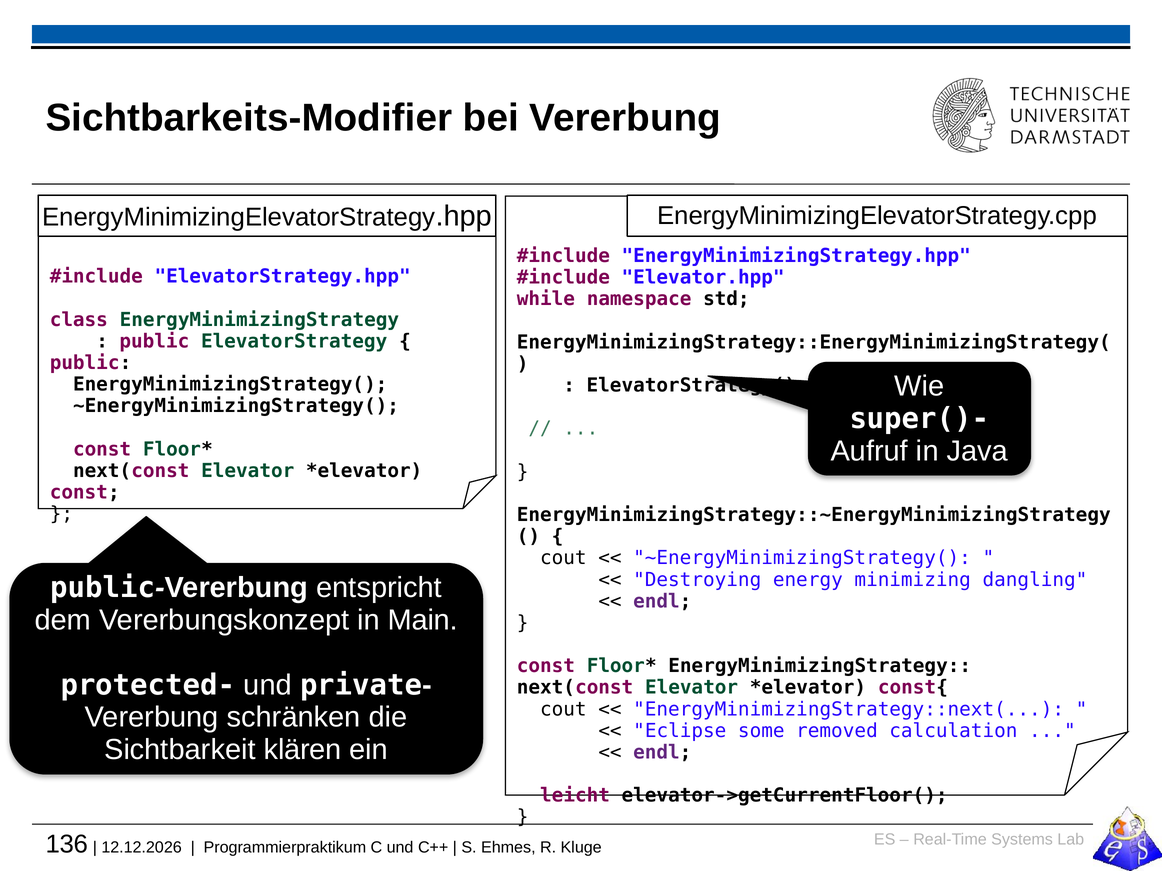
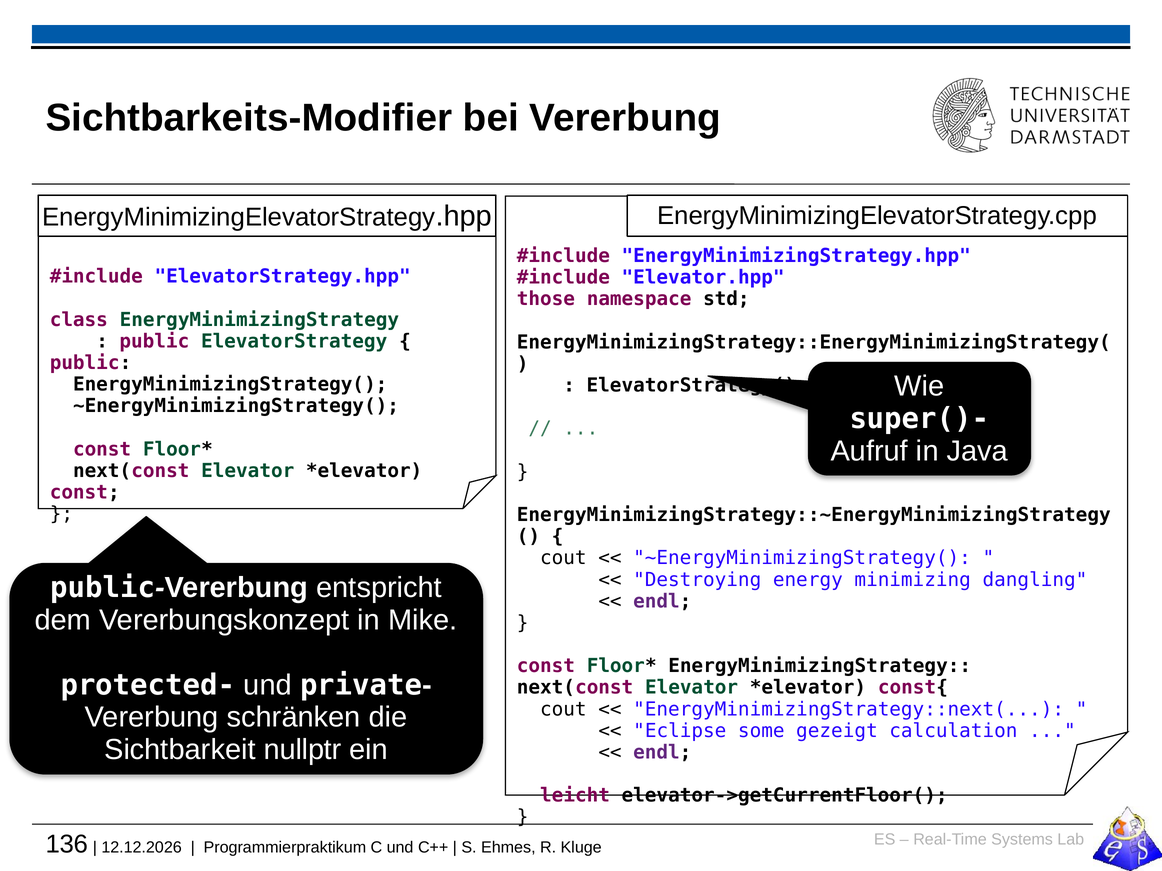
while: while -> those (546, 299)
Main: Main -> Mike (423, 621)
removed: removed -> gezeigt (837, 731)
klären: klären -> nullptr (303, 750)
